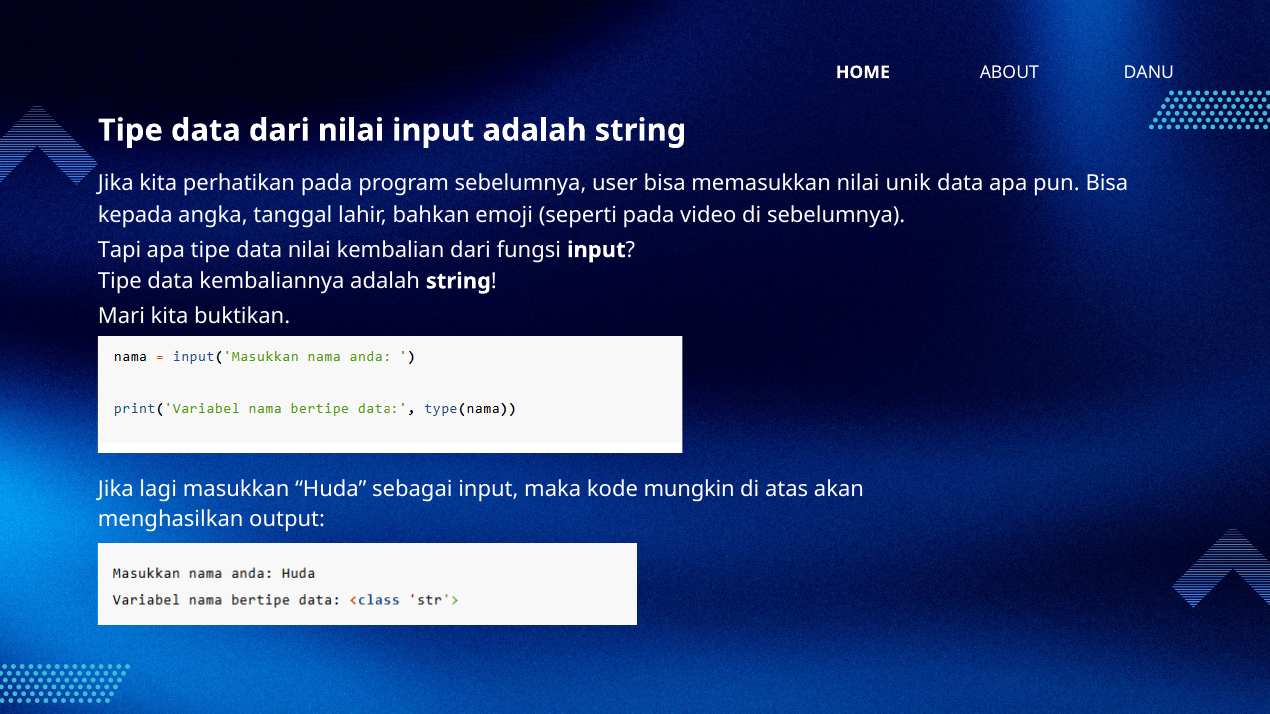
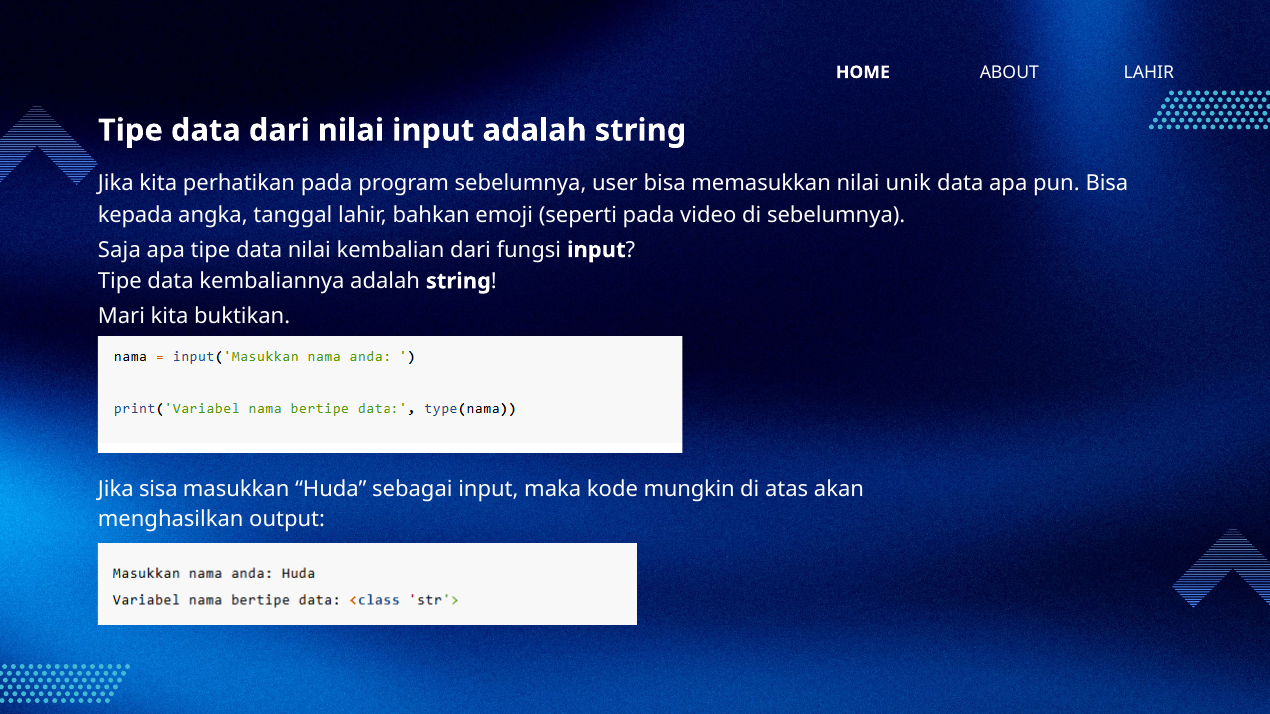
ABOUT DANU: DANU -> LAHIR (1149, 72)
Tapi: Tapi -> Saja (119, 250)
lagi: lagi -> sisa (158, 489)
